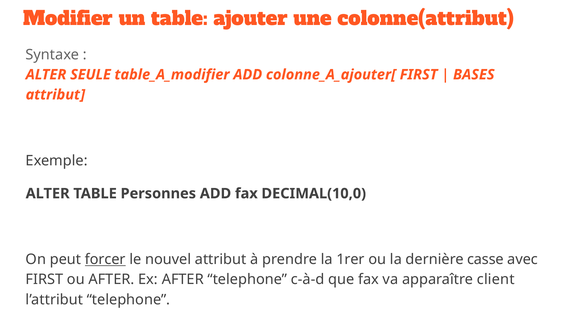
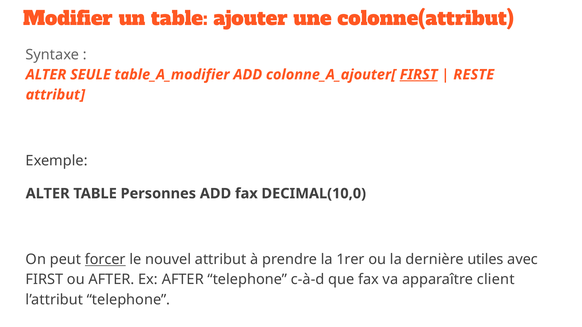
FIRST underline: none -> present (419, 75)
BASES: BASES -> RESTE (474, 75)
casse: casse -> utiles (485, 260)
